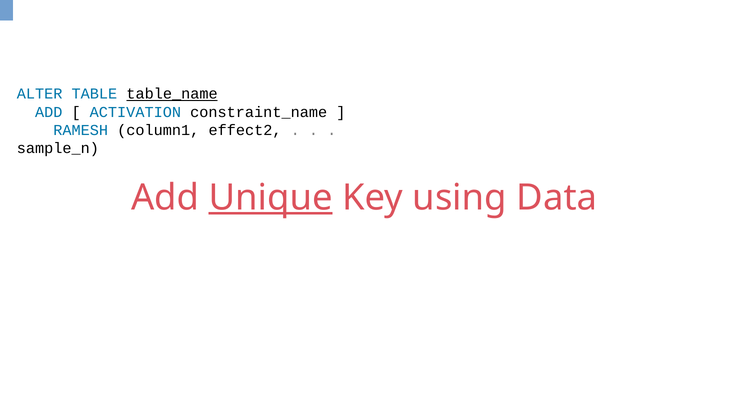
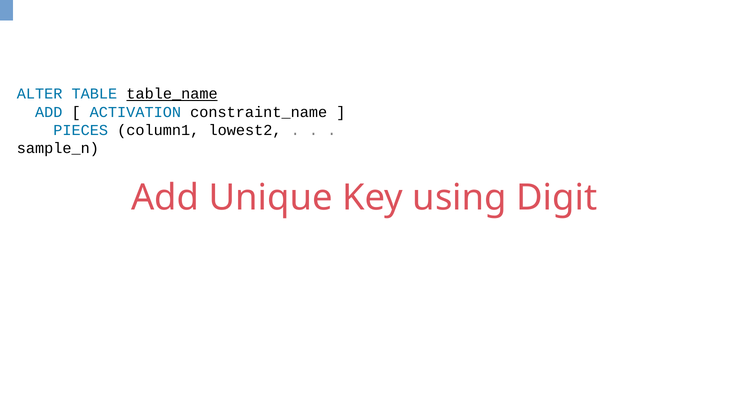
RAMESH: RAMESH -> PIECES (81, 130)
effect2: effect2 -> lowest2 (245, 130)
Unique underline: present -> none (271, 198)
Data: Data -> Digit (557, 198)
